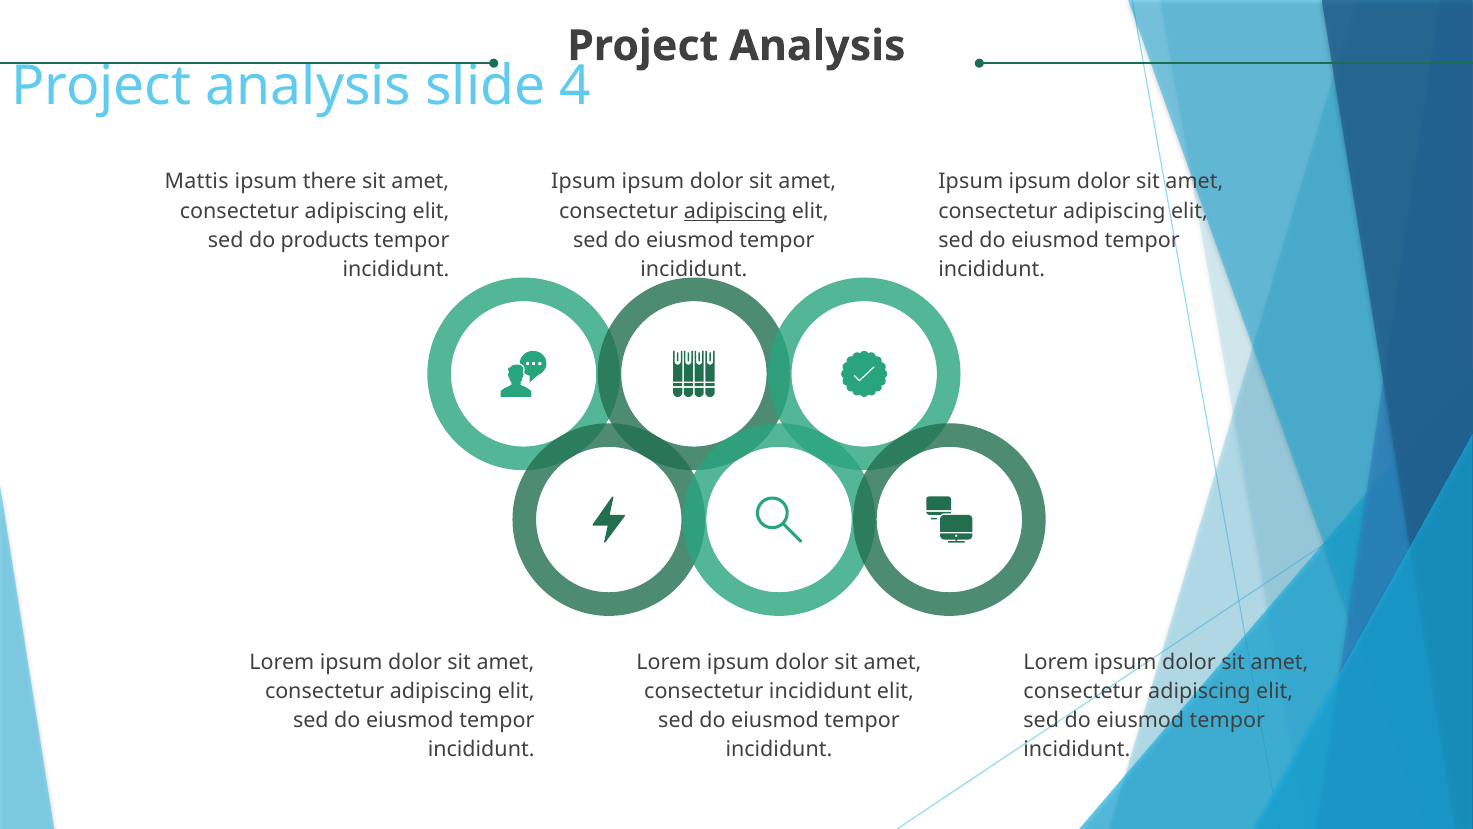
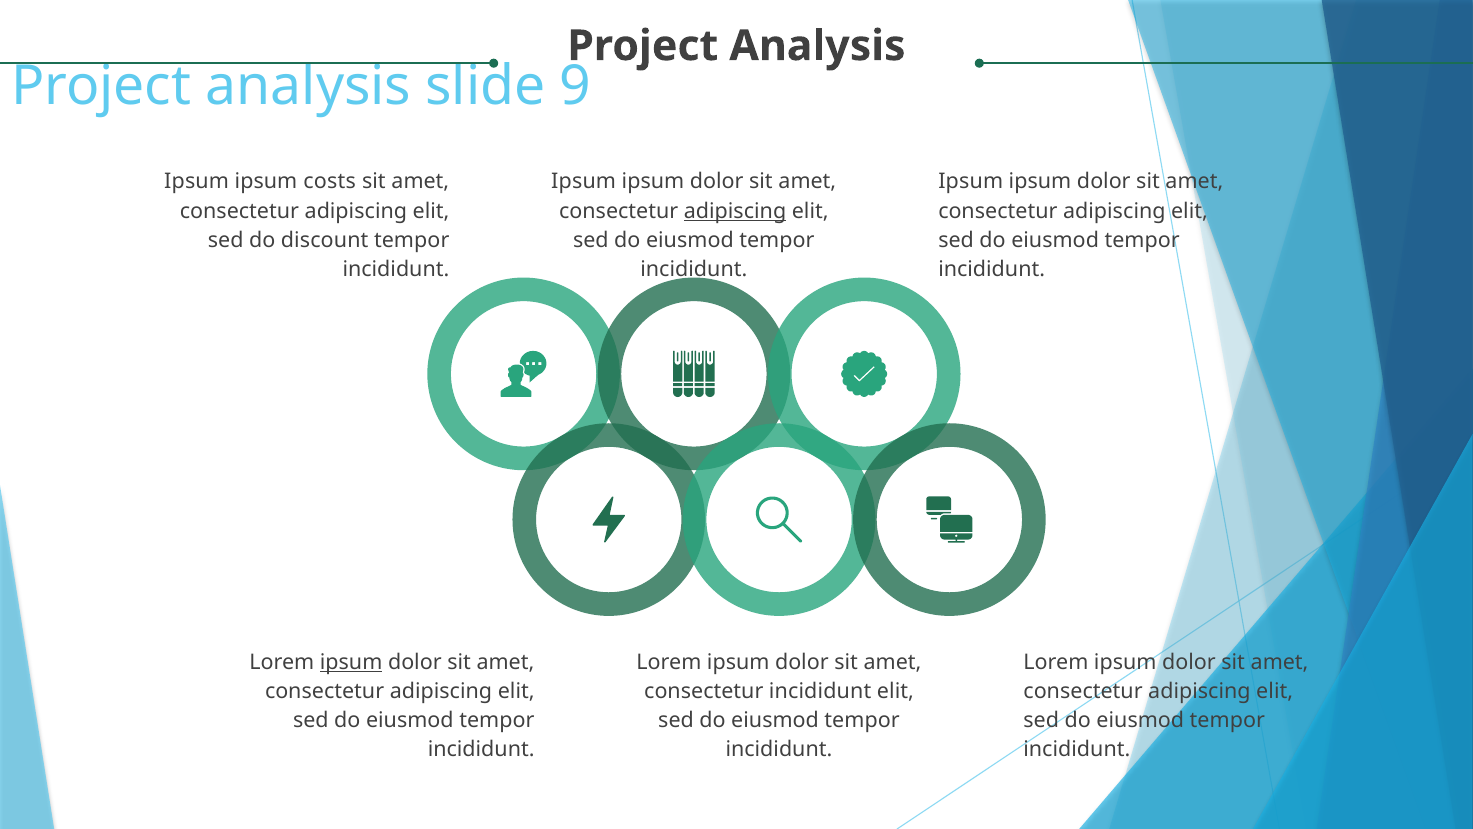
4: 4 -> 9 (576, 87)
Mattis: Mattis -> Ipsum (197, 182)
there: there -> costs (330, 182)
products: products -> discount (325, 240)
ipsum underline: none -> present (351, 662)
